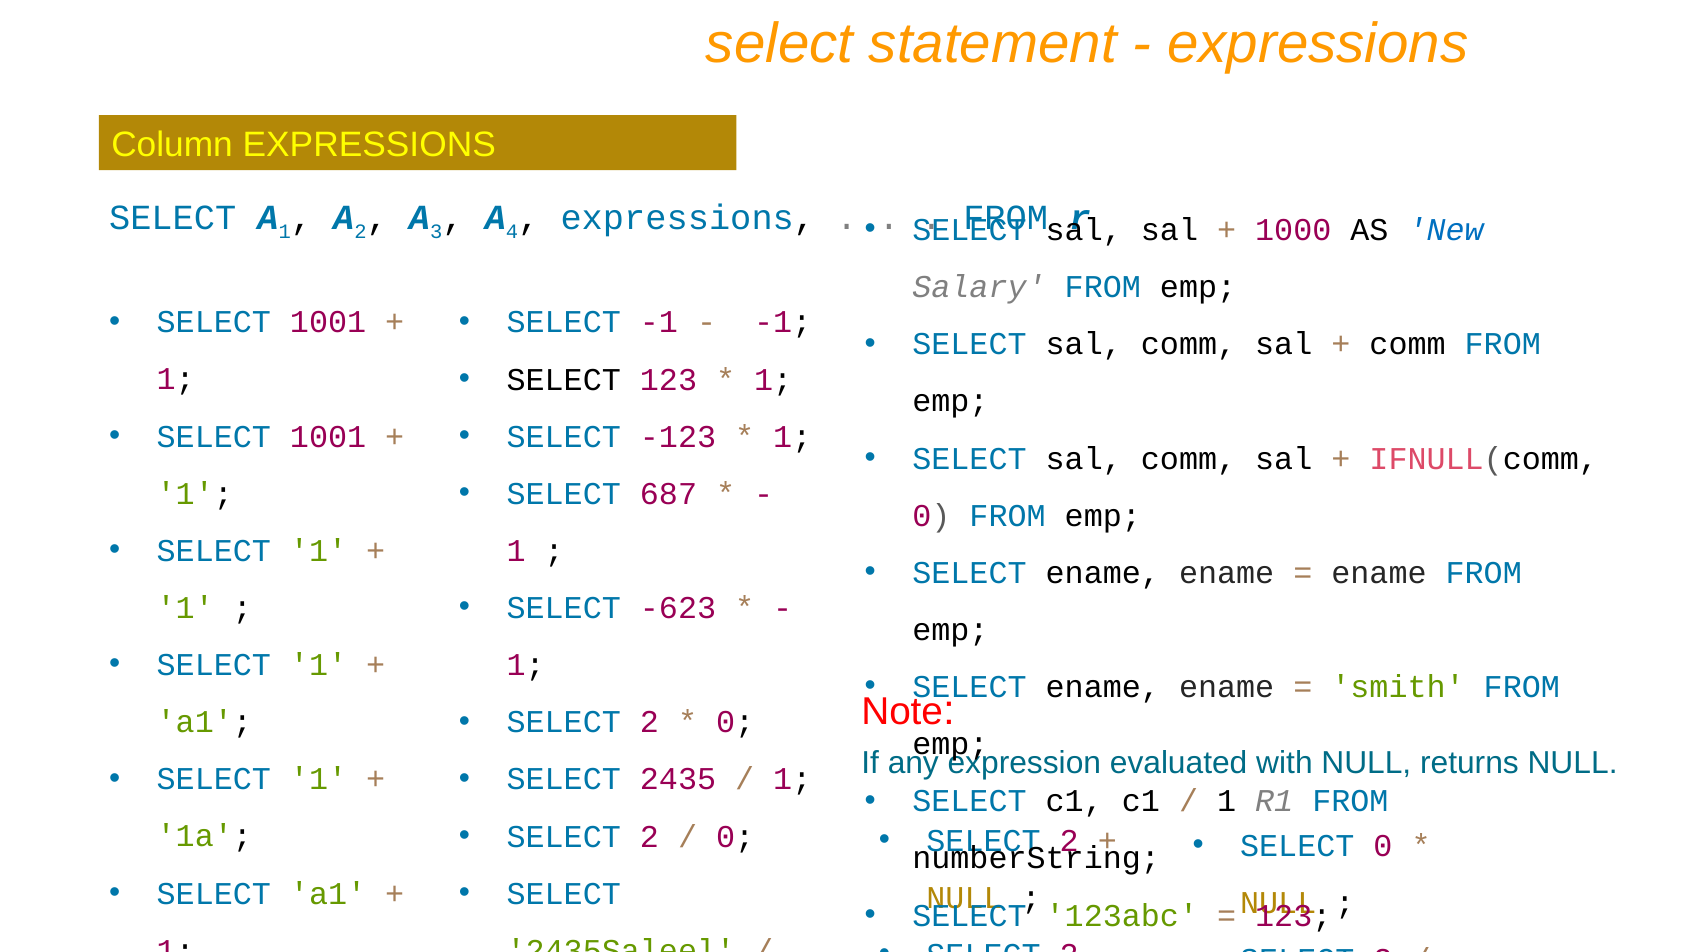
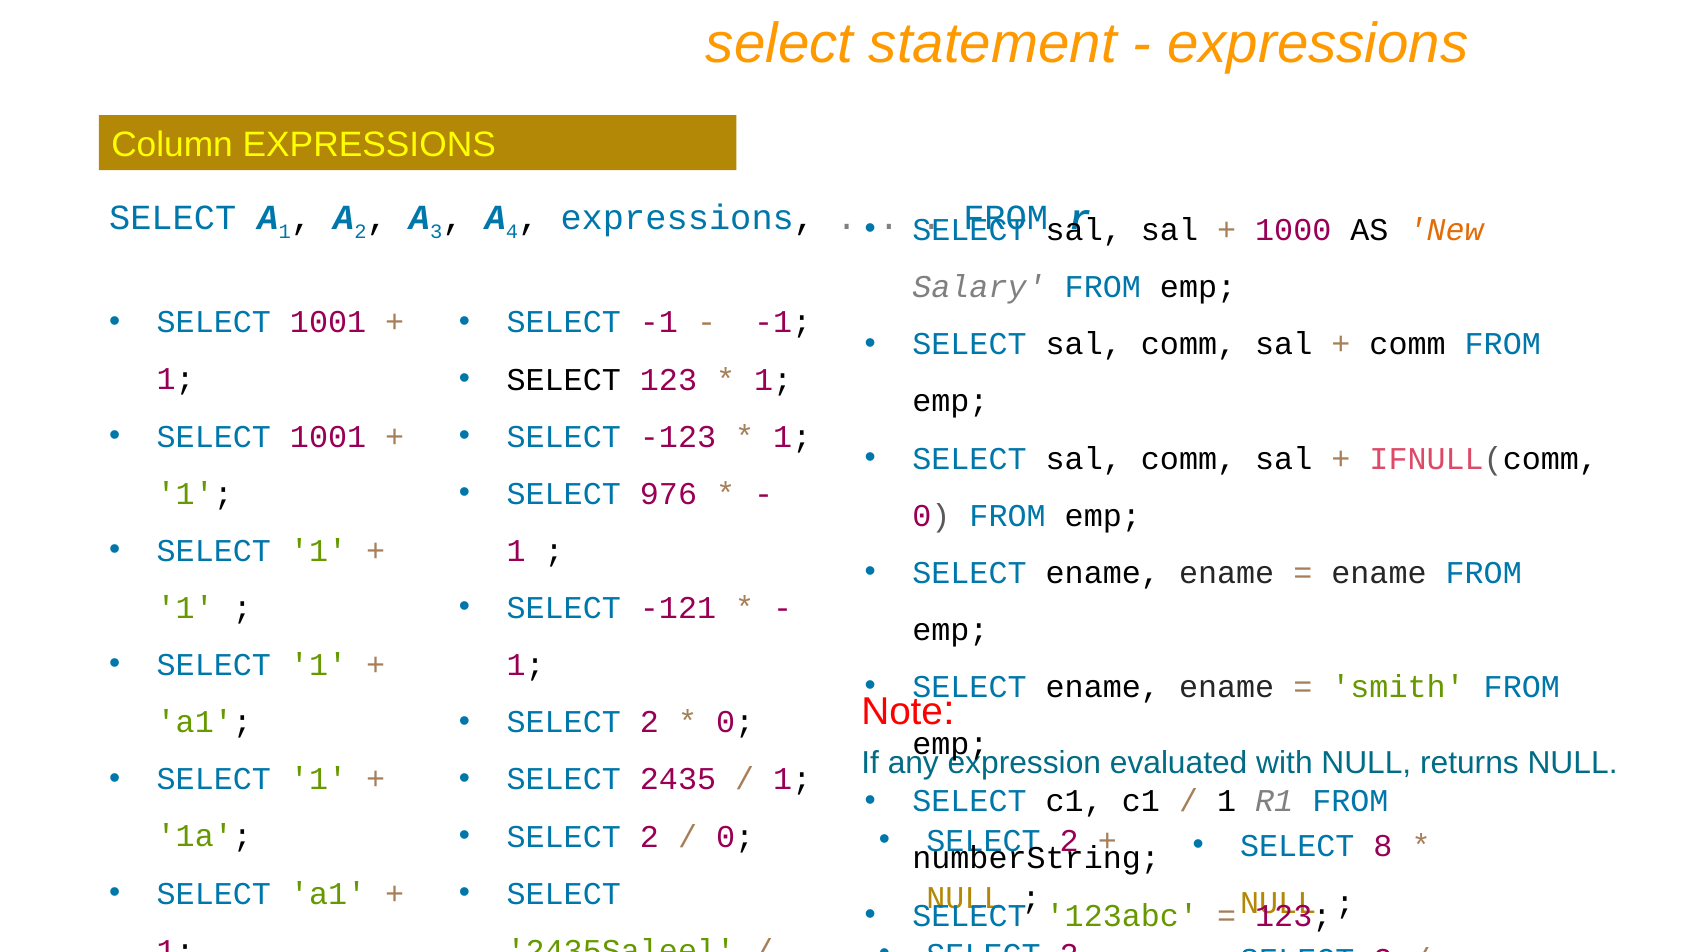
New colour: blue -> orange (1446, 230)
687: 687 -> 976 (668, 494)
-623: -623 -> -121 (678, 608)
SELECT 0: 0 -> 8 (1383, 846)
